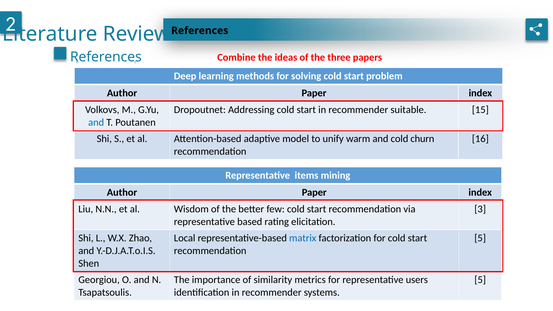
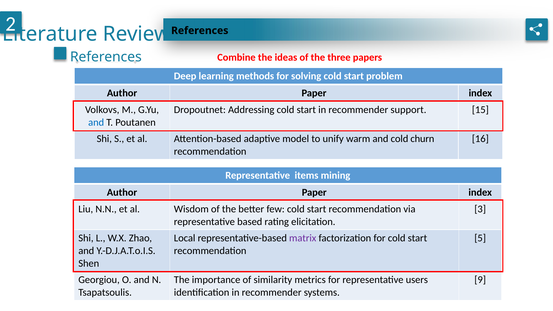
suitable: suitable -> support (408, 110)
matrix colour: blue -> purple (303, 238)
5: 5 -> 9 (480, 280)
